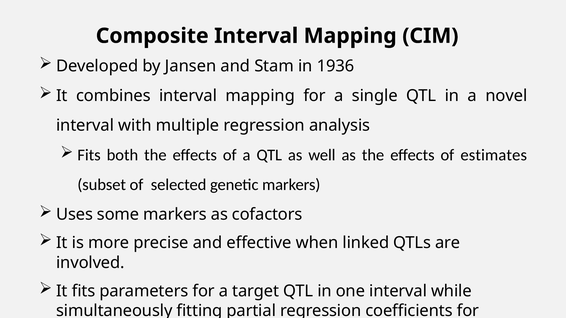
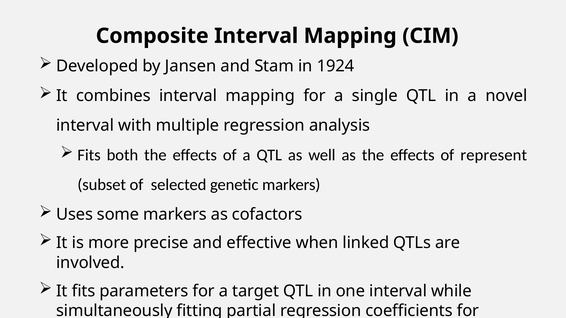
1936: 1936 -> 1924 (336, 66)
estimates: estimates -> represent (494, 155)
